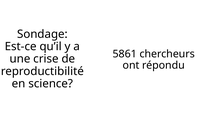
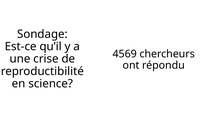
5861: 5861 -> 4569 (125, 54)
